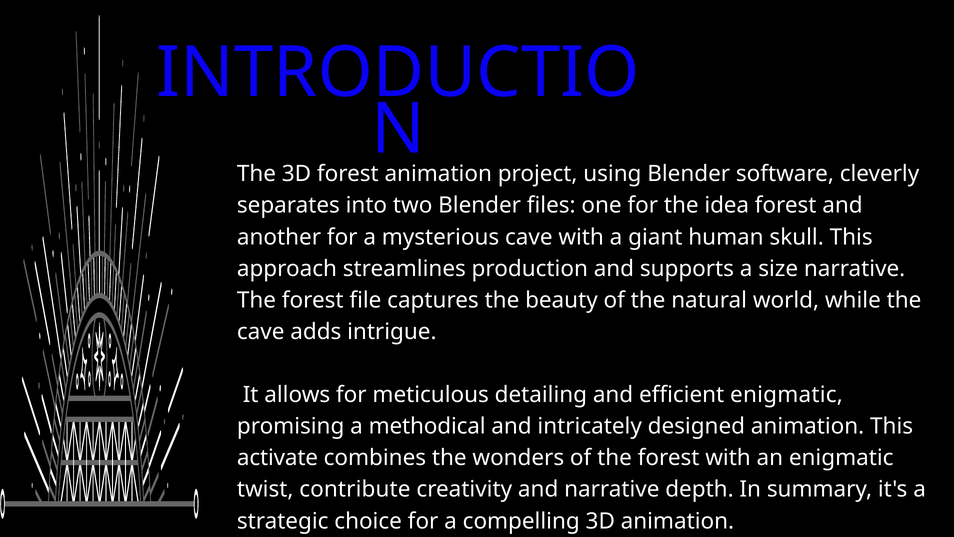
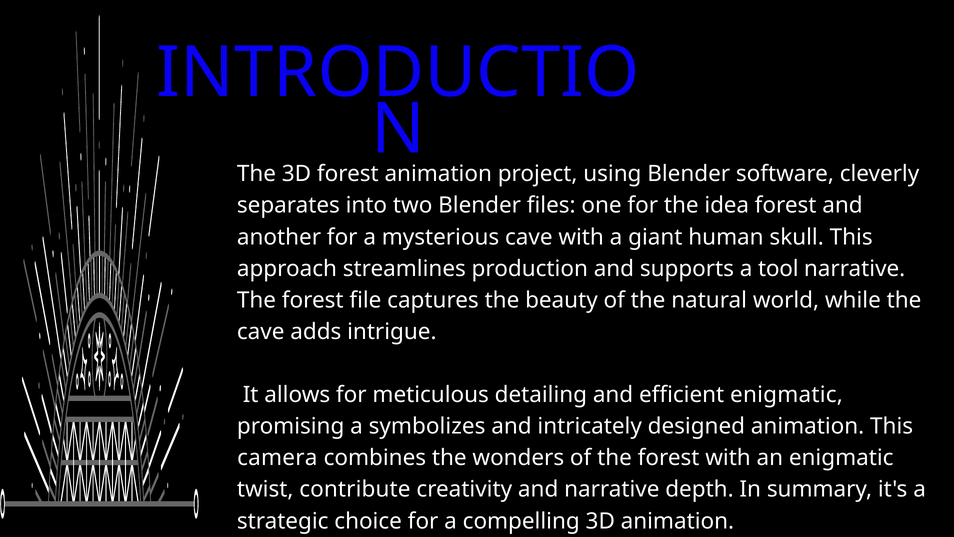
size: size -> tool (778, 268)
methodical: methodical -> symbolizes (427, 426)
activate: activate -> camera (277, 458)
